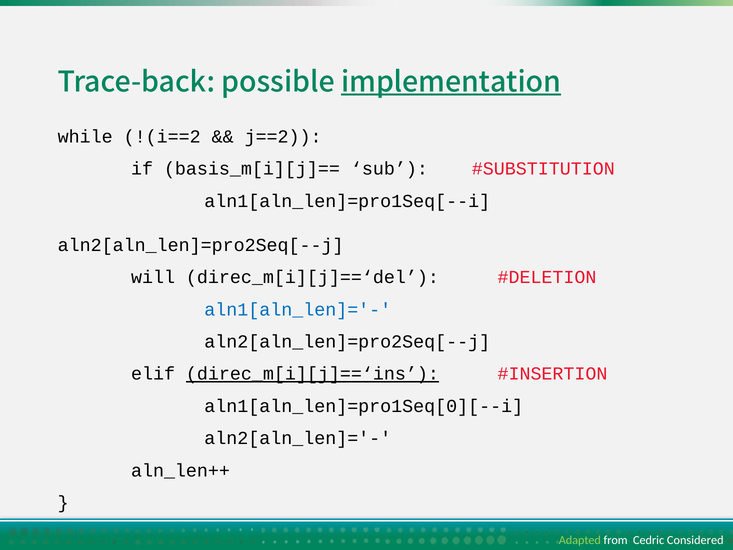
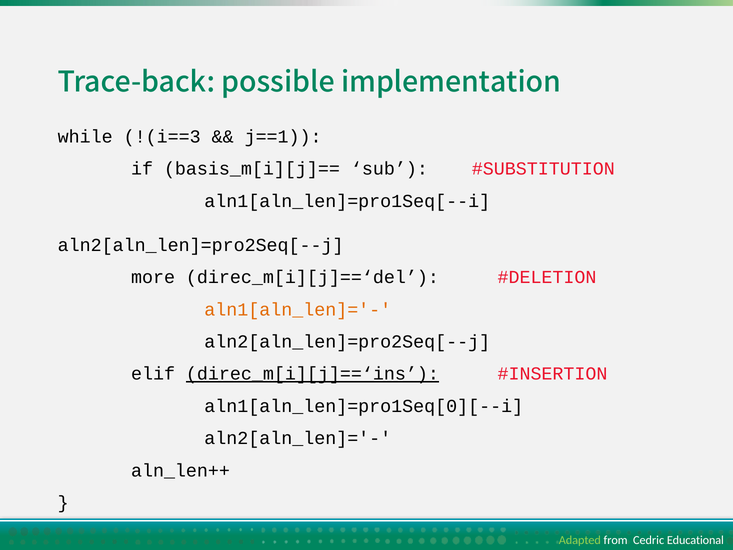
implementation underline: present -> none (451, 82)
!(i==2: !(i==2 -> !(i==3 (162, 137)
j==2: j==2 -> j==1 (283, 137)
will: will -> more (153, 277)
aln1[aln_len]='- colour: blue -> orange (298, 309)
Considered: Considered -> Educational (695, 540)
